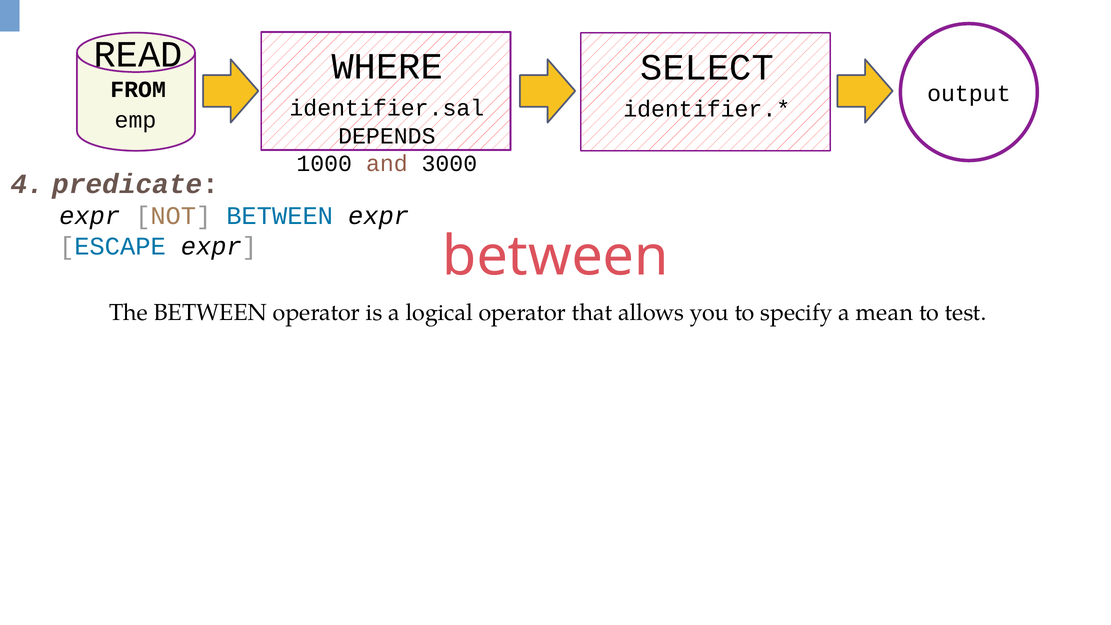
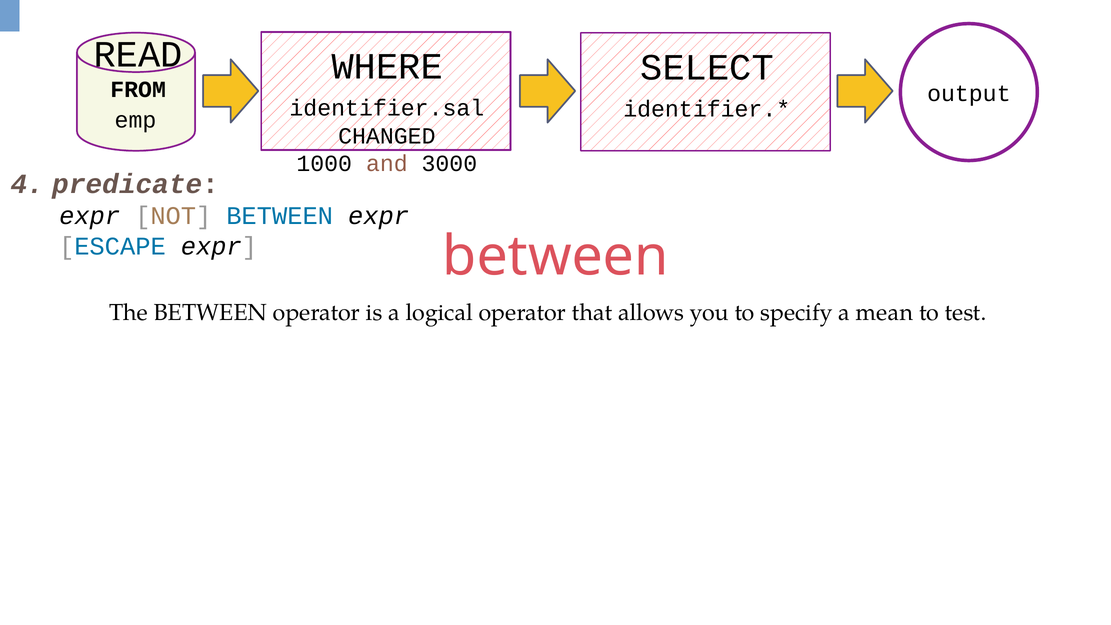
DEPENDS: DEPENDS -> CHANGED (387, 136)
